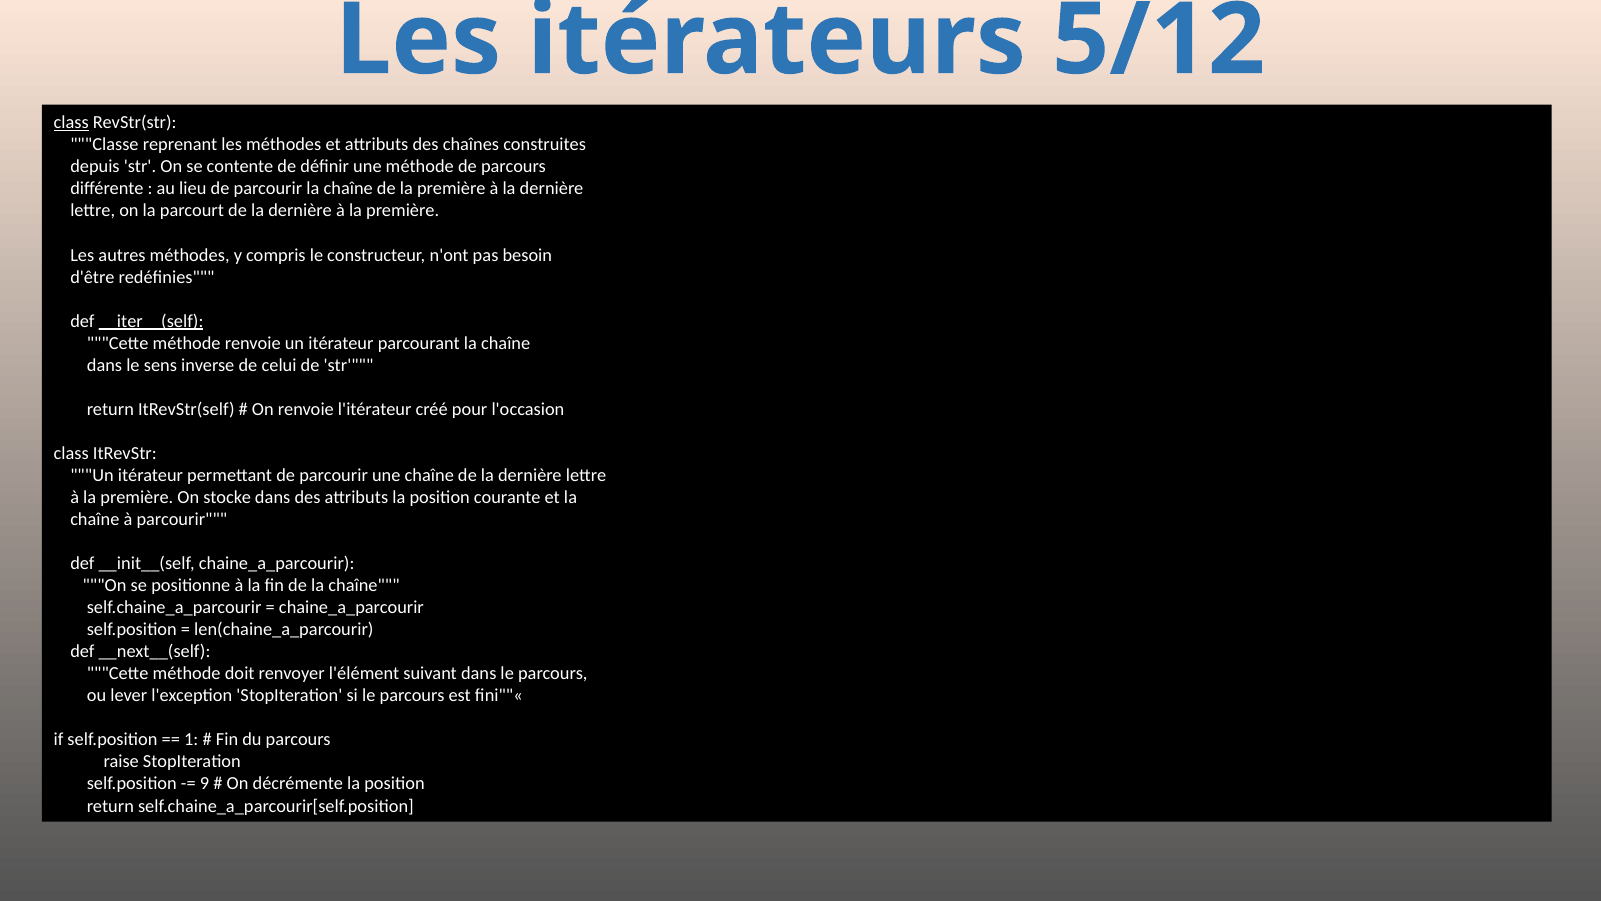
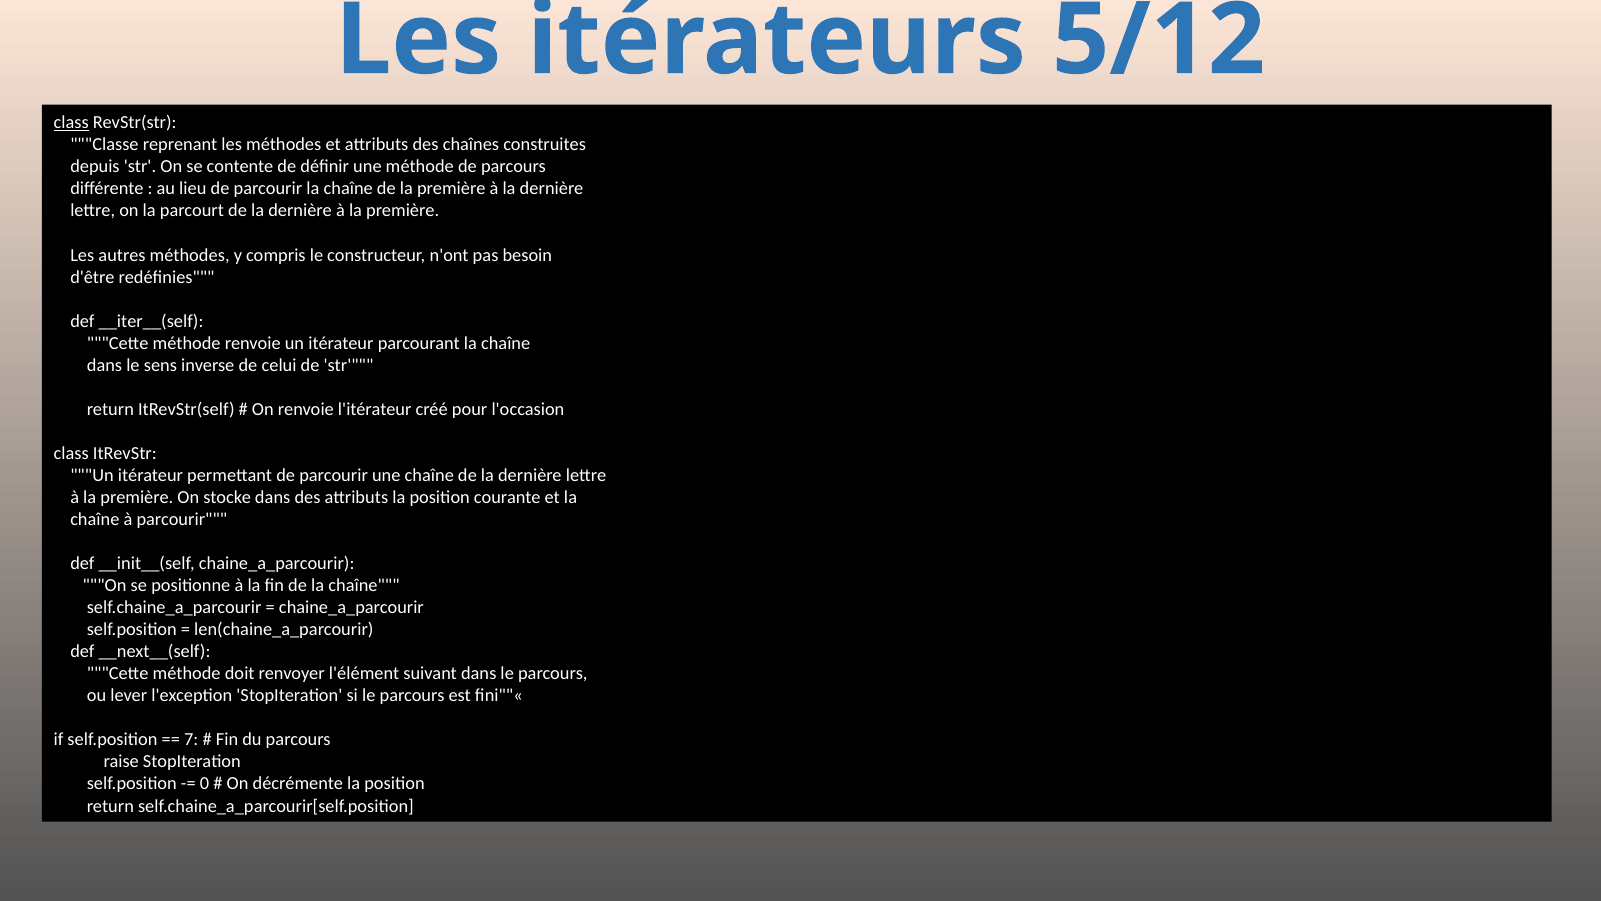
__iter__(self underline: present -> none (151, 321)
1: 1 -> 7 (191, 739)
9: 9 -> 0 (205, 784)
